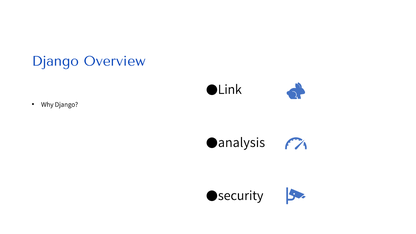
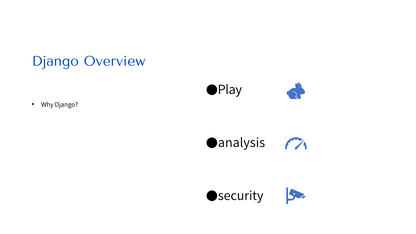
Link: Link -> Play (230, 89)
